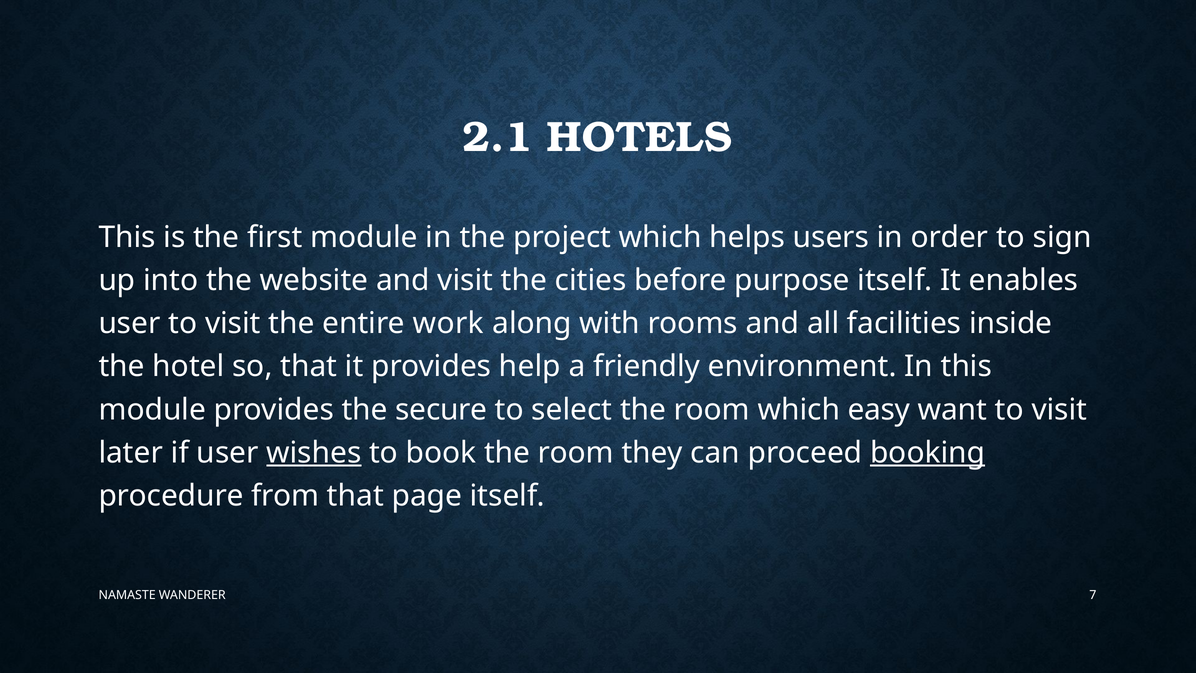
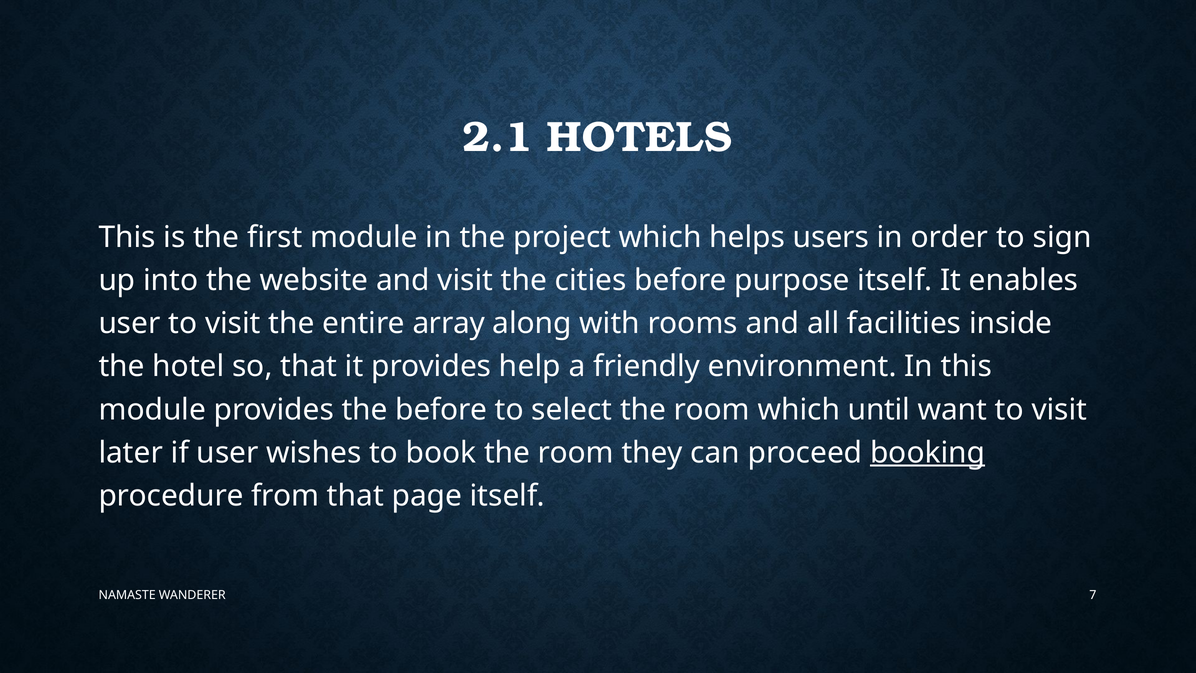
work: work -> array (449, 323)
the secure: secure -> before (441, 409)
easy: easy -> until (879, 409)
wishes underline: present -> none (314, 453)
